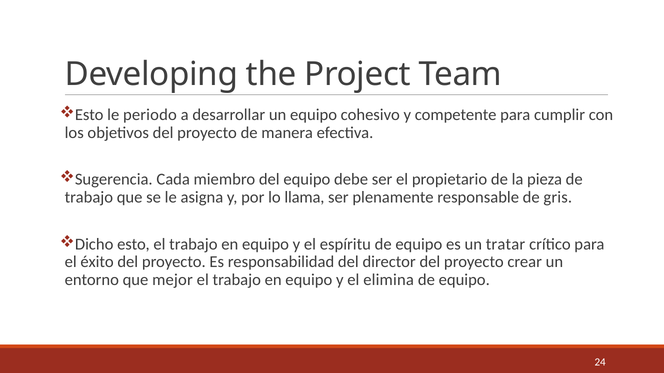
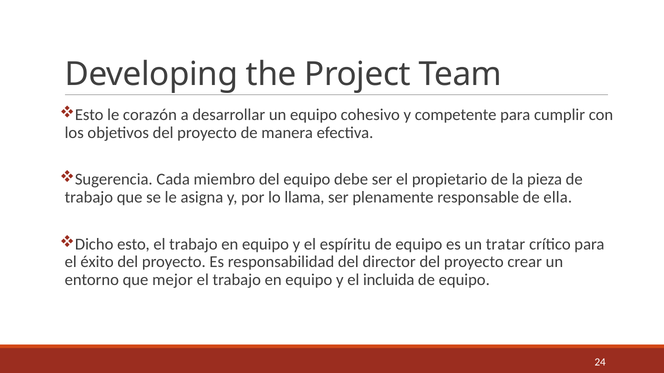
periodo: periodo -> corazón (150, 115)
gris: gris -> ella (558, 198)
elimina: elimina -> incluida (389, 280)
